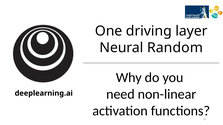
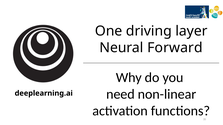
Random: Random -> Forward (175, 48)
